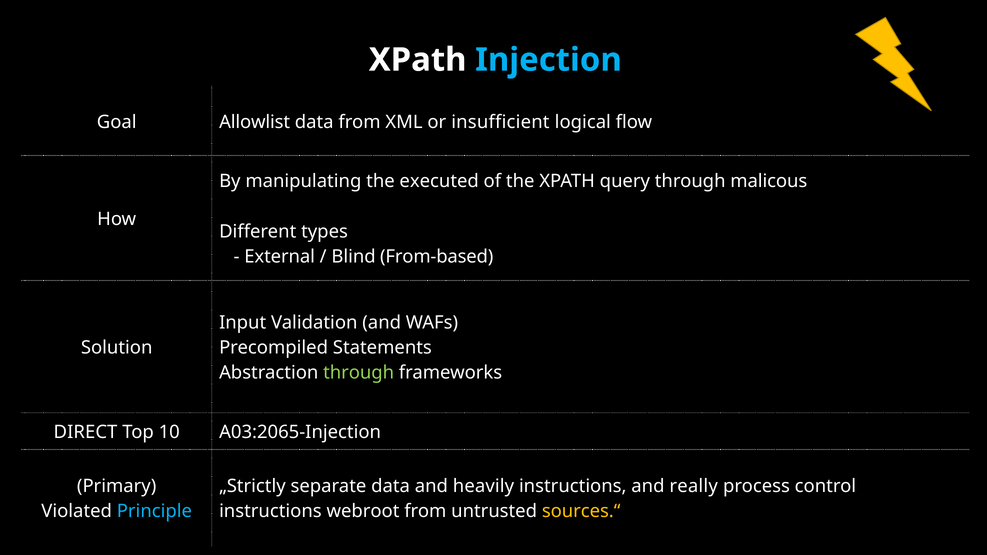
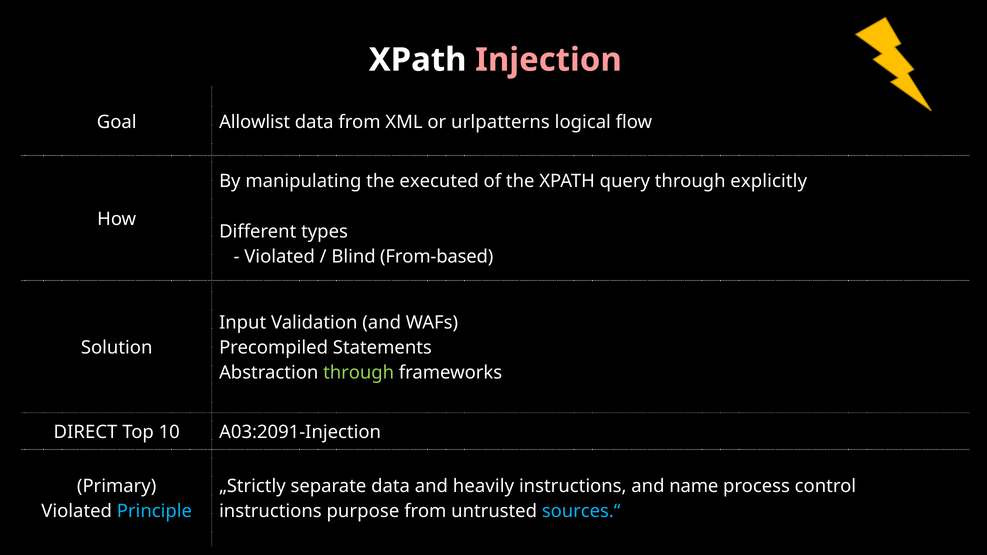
Injection colour: light blue -> pink (548, 60)
insufficient: insufficient -> urlpatterns (500, 122)
malicous: malicous -> explicitly (769, 181)
External: External -> Violated (280, 257)
A03:2065-Injection: A03:2065-Injection -> A03:2091-Injection (300, 432)
really: really -> name (694, 486)
webroot: webroot -> purpose (363, 511)
sources.“ colour: yellow -> light blue (581, 511)
